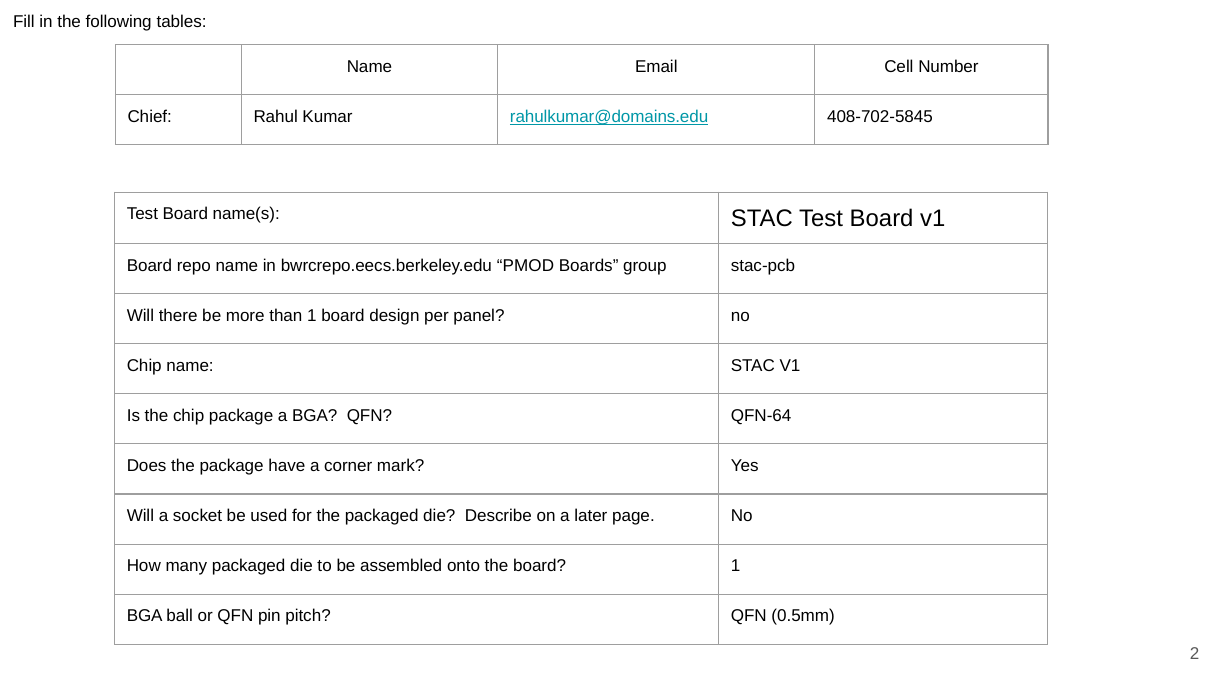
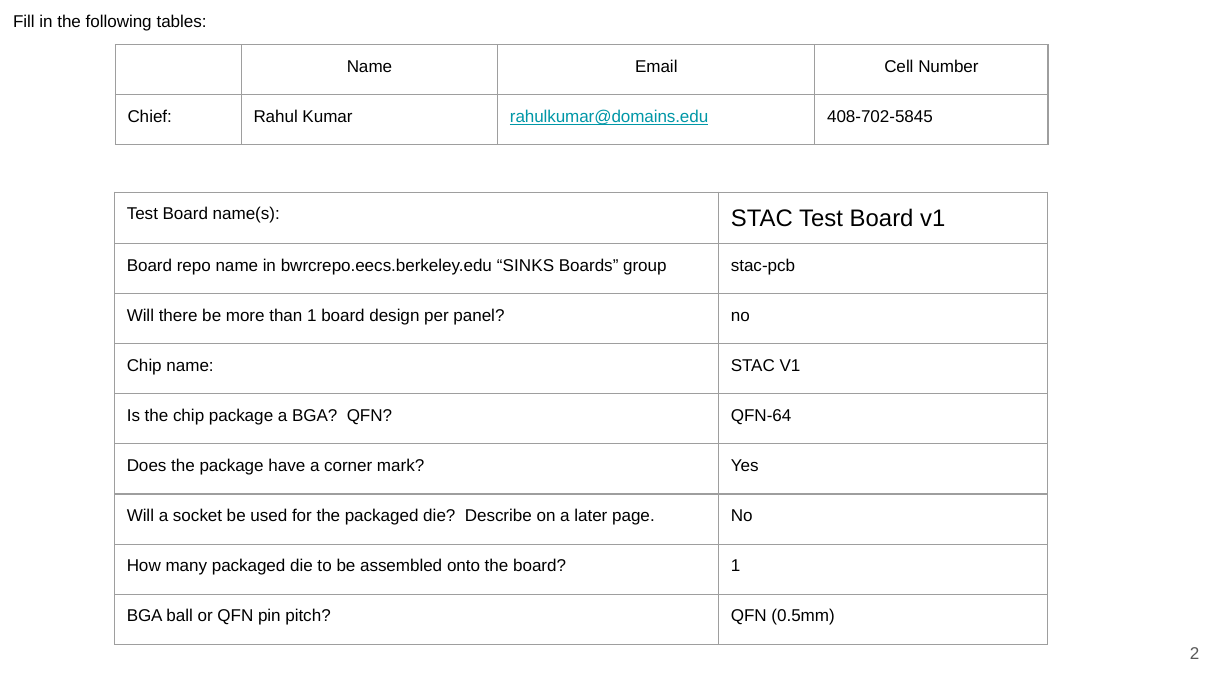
PMOD: PMOD -> SINKS (525, 265)
